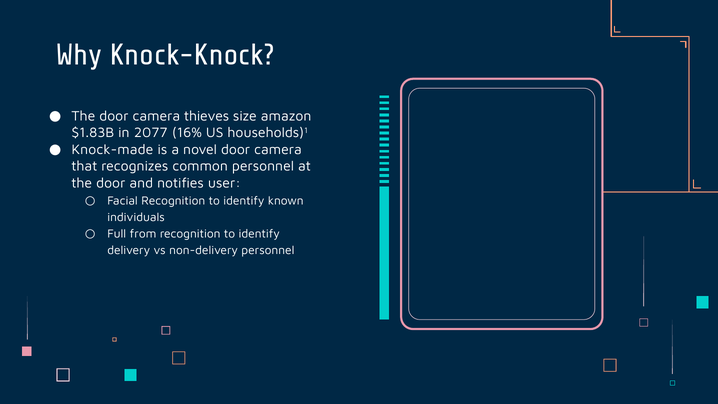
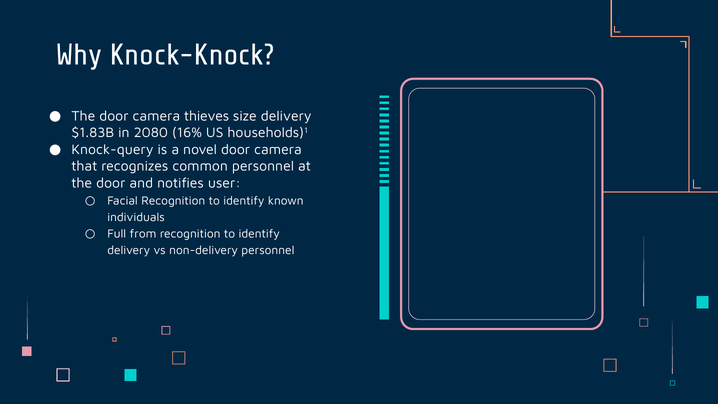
size amazon: amazon -> delivery (286, 116)
2077: 2077 -> 2080 (151, 133)
Knock-made: Knock-made -> Knock-query (112, 149)
